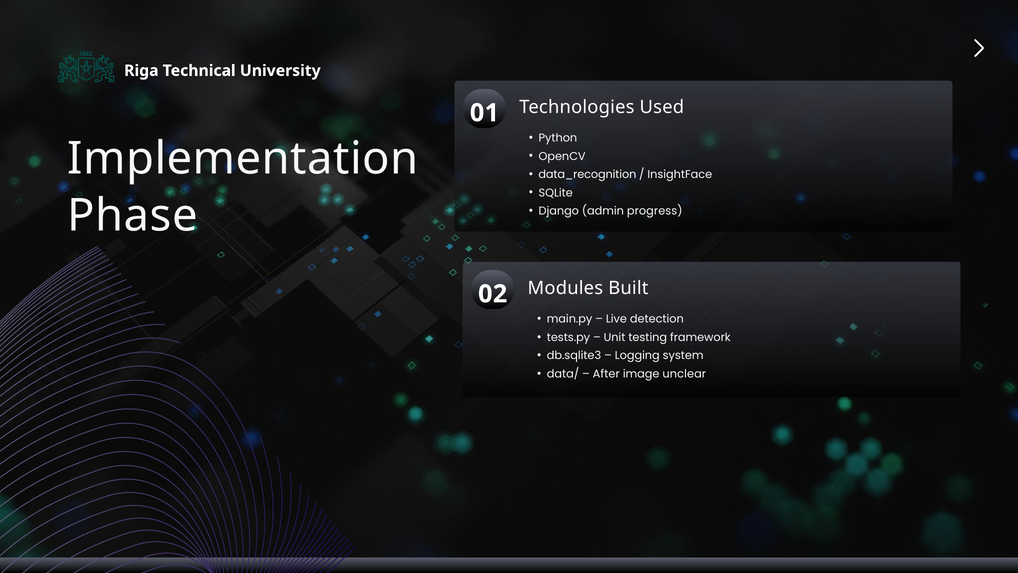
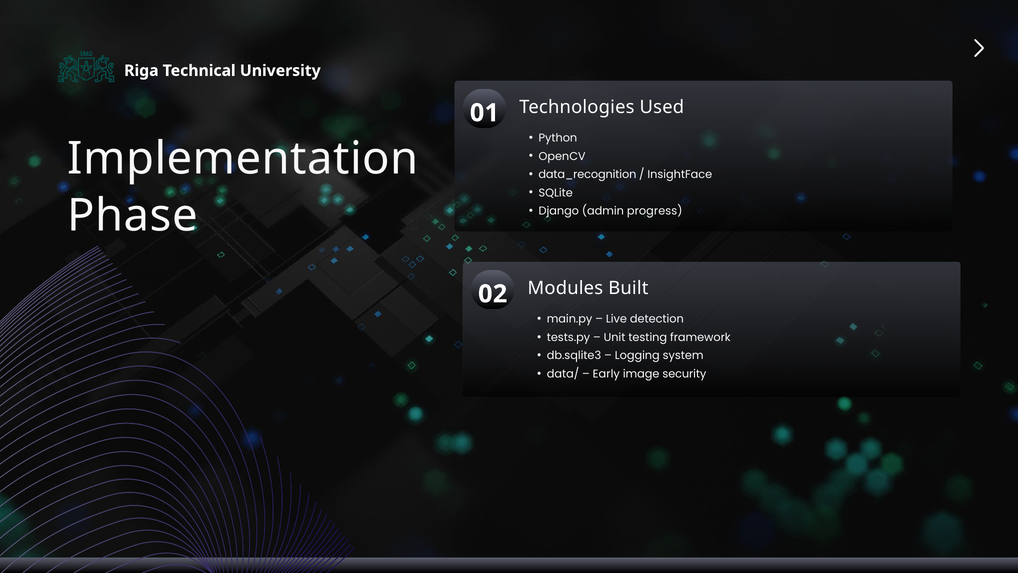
After: After -> Early (606, 374)
unclear: unclear -> security (684, 374)
